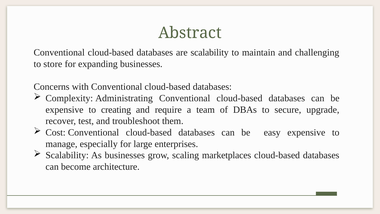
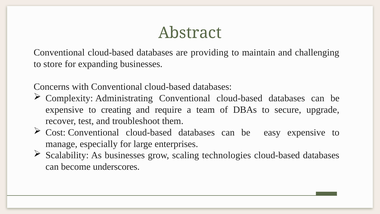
are scalability: scalability -> providing (210, 53)
marketplaces: marketplaces -> technologies (227, 155)
architecture: architecture -> underscores (116, 167)
